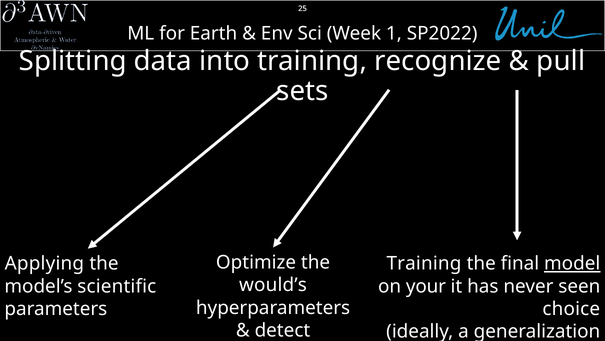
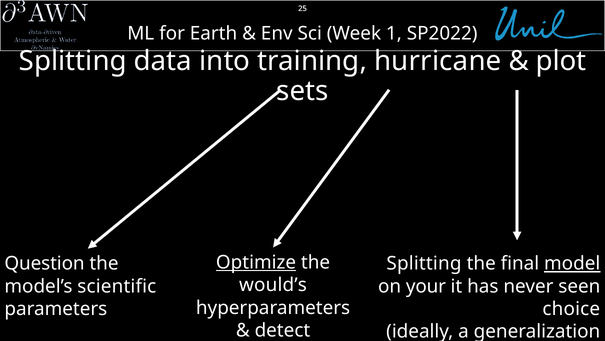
recognize: recognize -> hurricane (438, 61)
pull: pull -> plot (561, 61)
Optimize underline: none -> present (256, 262)
Applying: Applying -> Question (45, 263)
Training: Training -> Splitting (424, 263)
